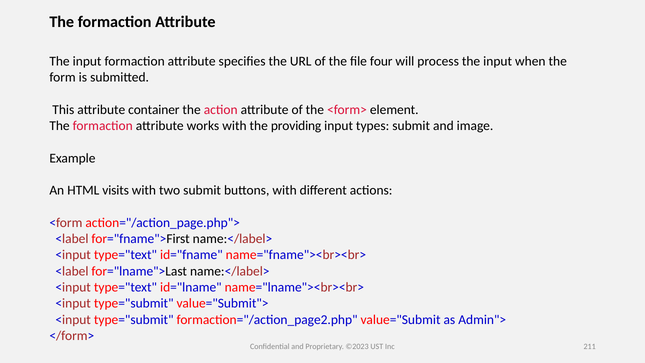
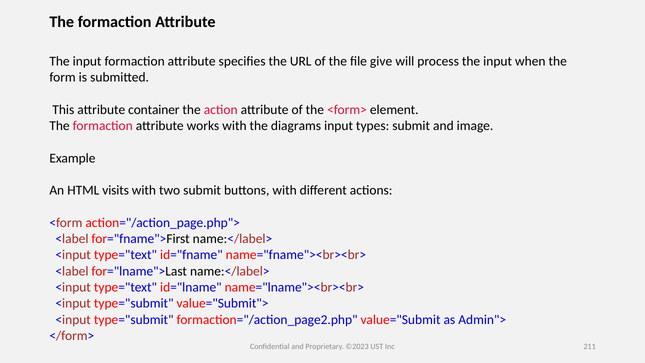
four: four -> give (381, 61)
providing: providing -> diagrams (296, 126)
